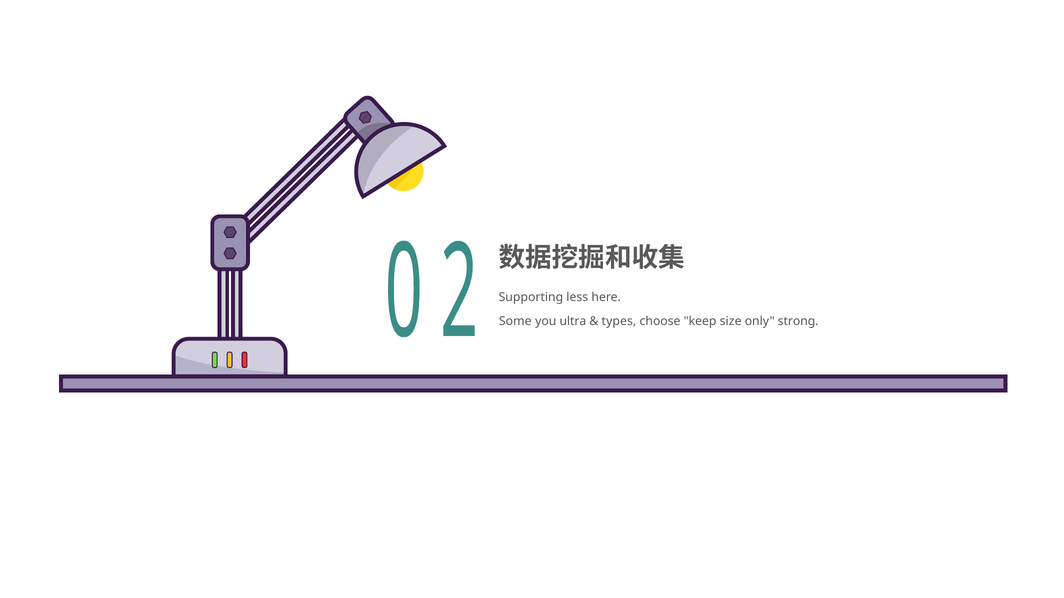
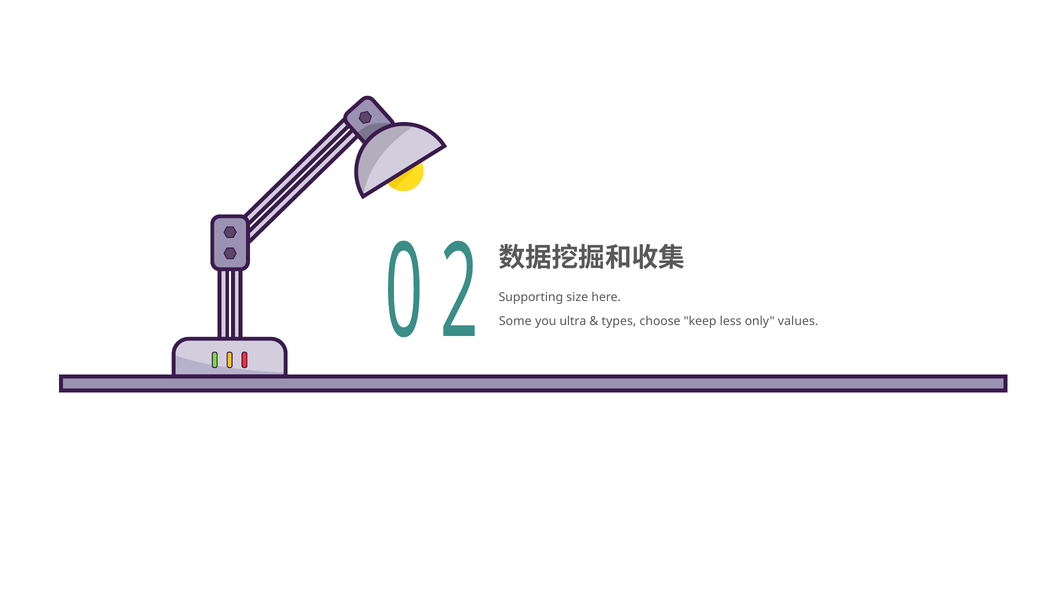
less: less -> size (577, 297)
size: size -> less (731, 322)
strong: strong -> values (798, 322)
